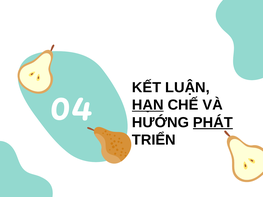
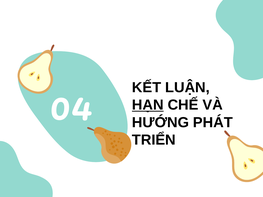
PHÁT underline: present -> none (213, 123)
